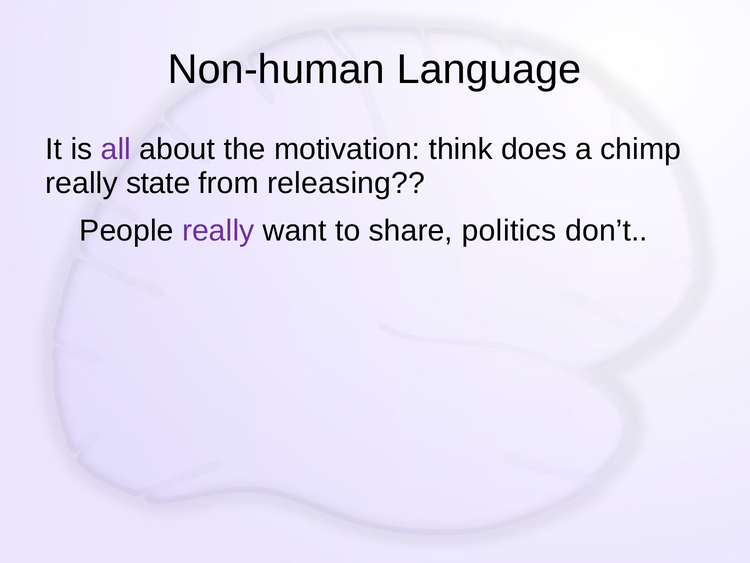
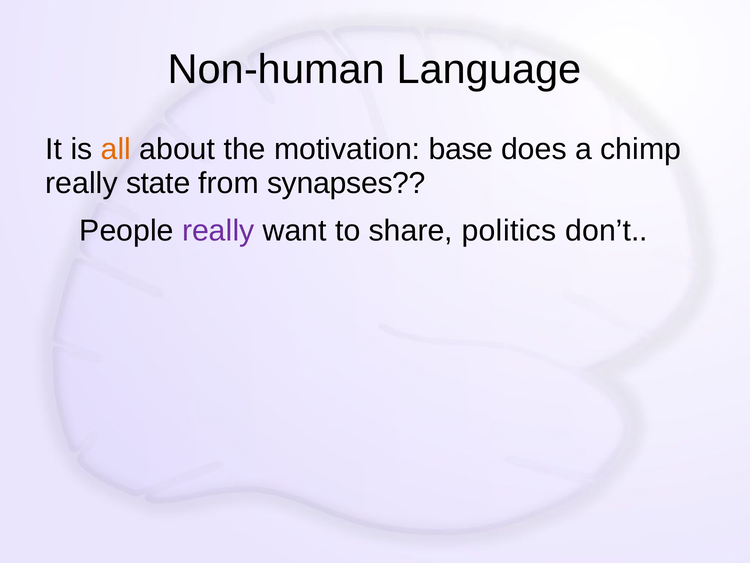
all colour: purple -> orange (116, 149)
think: think -> base (461, 149)
releasing: releasing -> synapses (346, 183)
